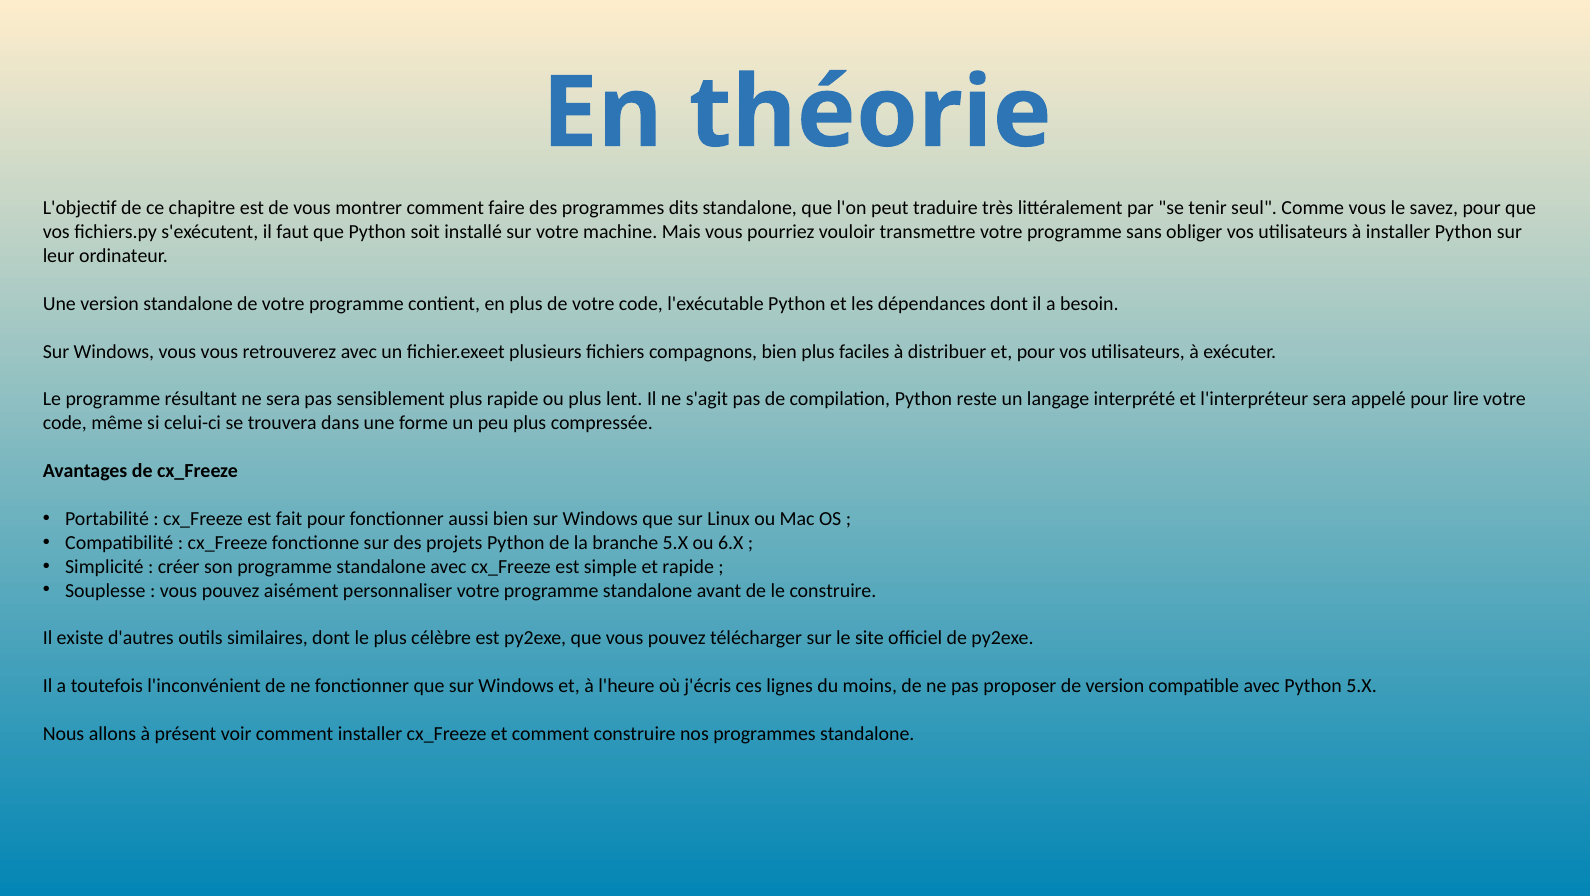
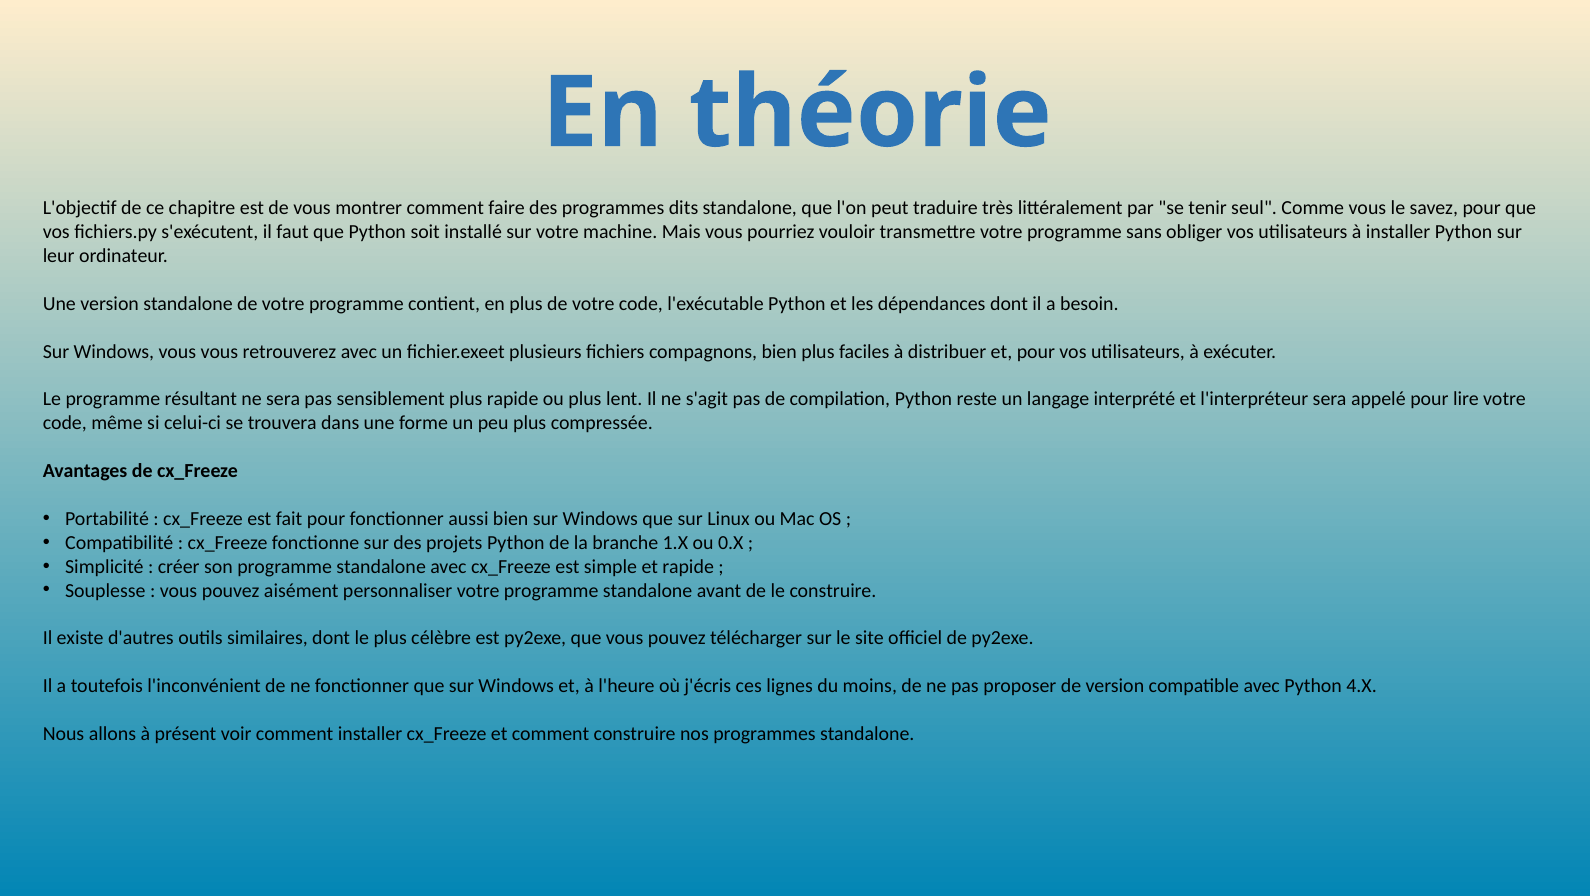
branche 5.X: 5.X -> 1.X (675, 543)
6.X: 6.X -> 0.X (731, 543)
Python 5.X: 5.X -> 4.X (1362, 687)
